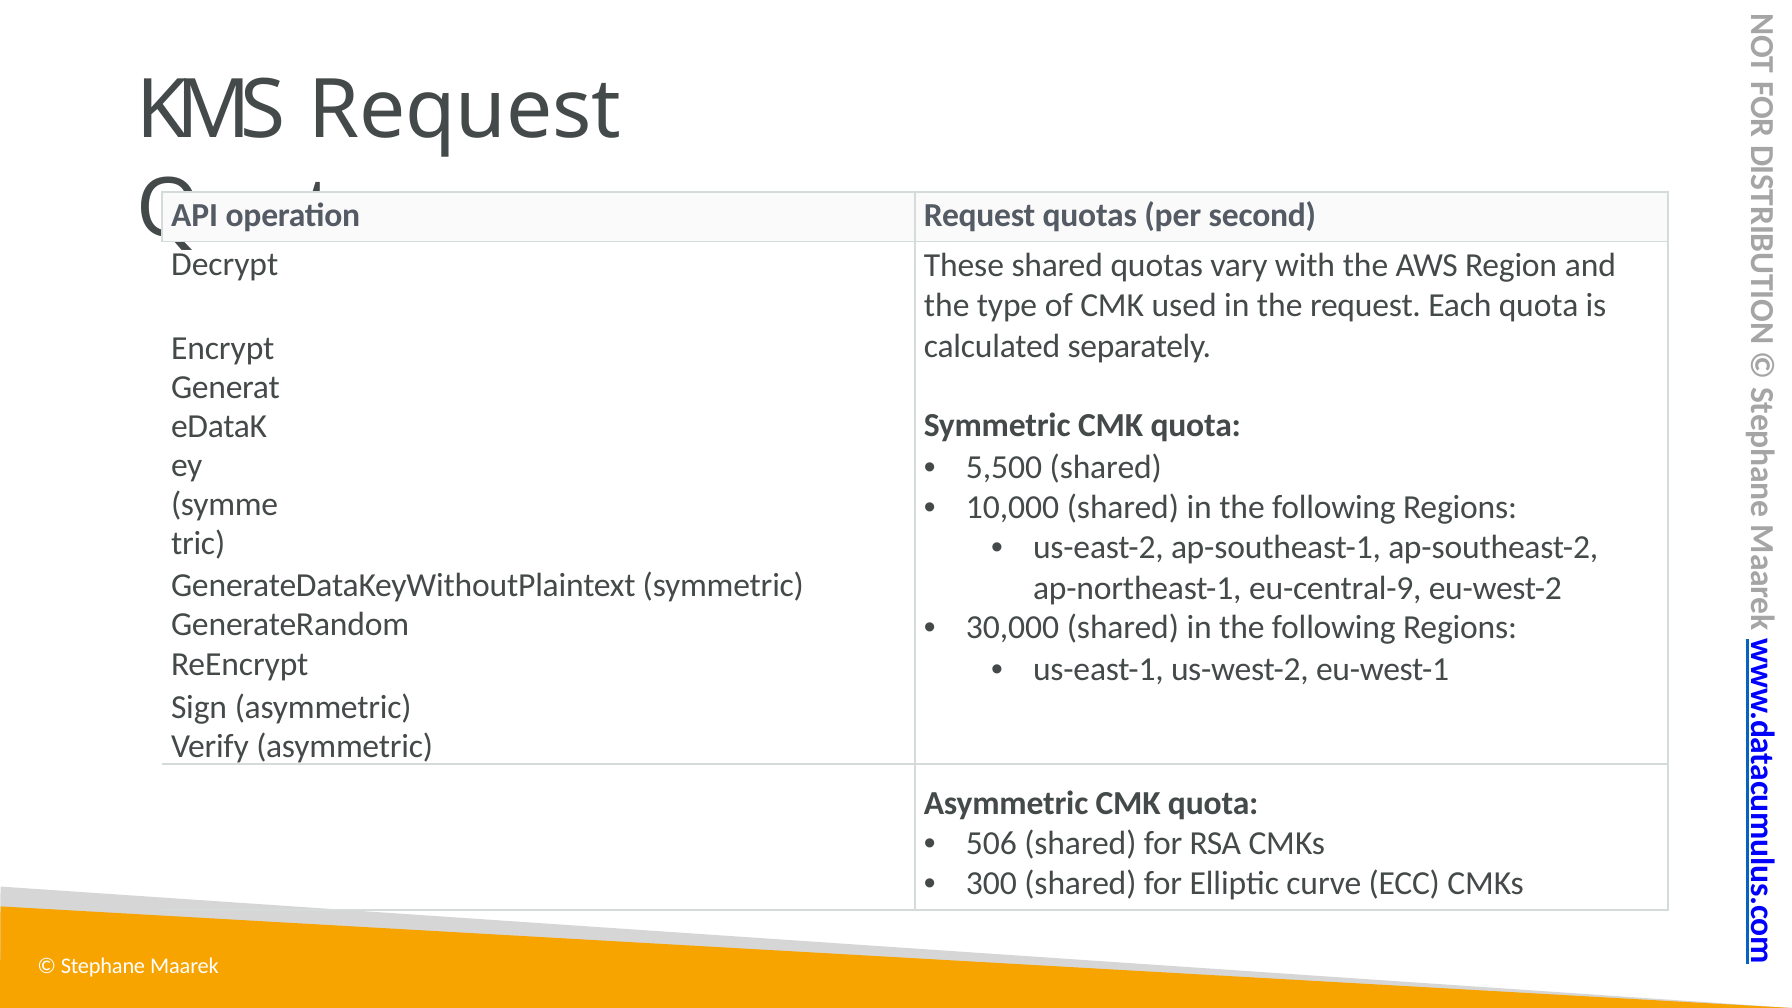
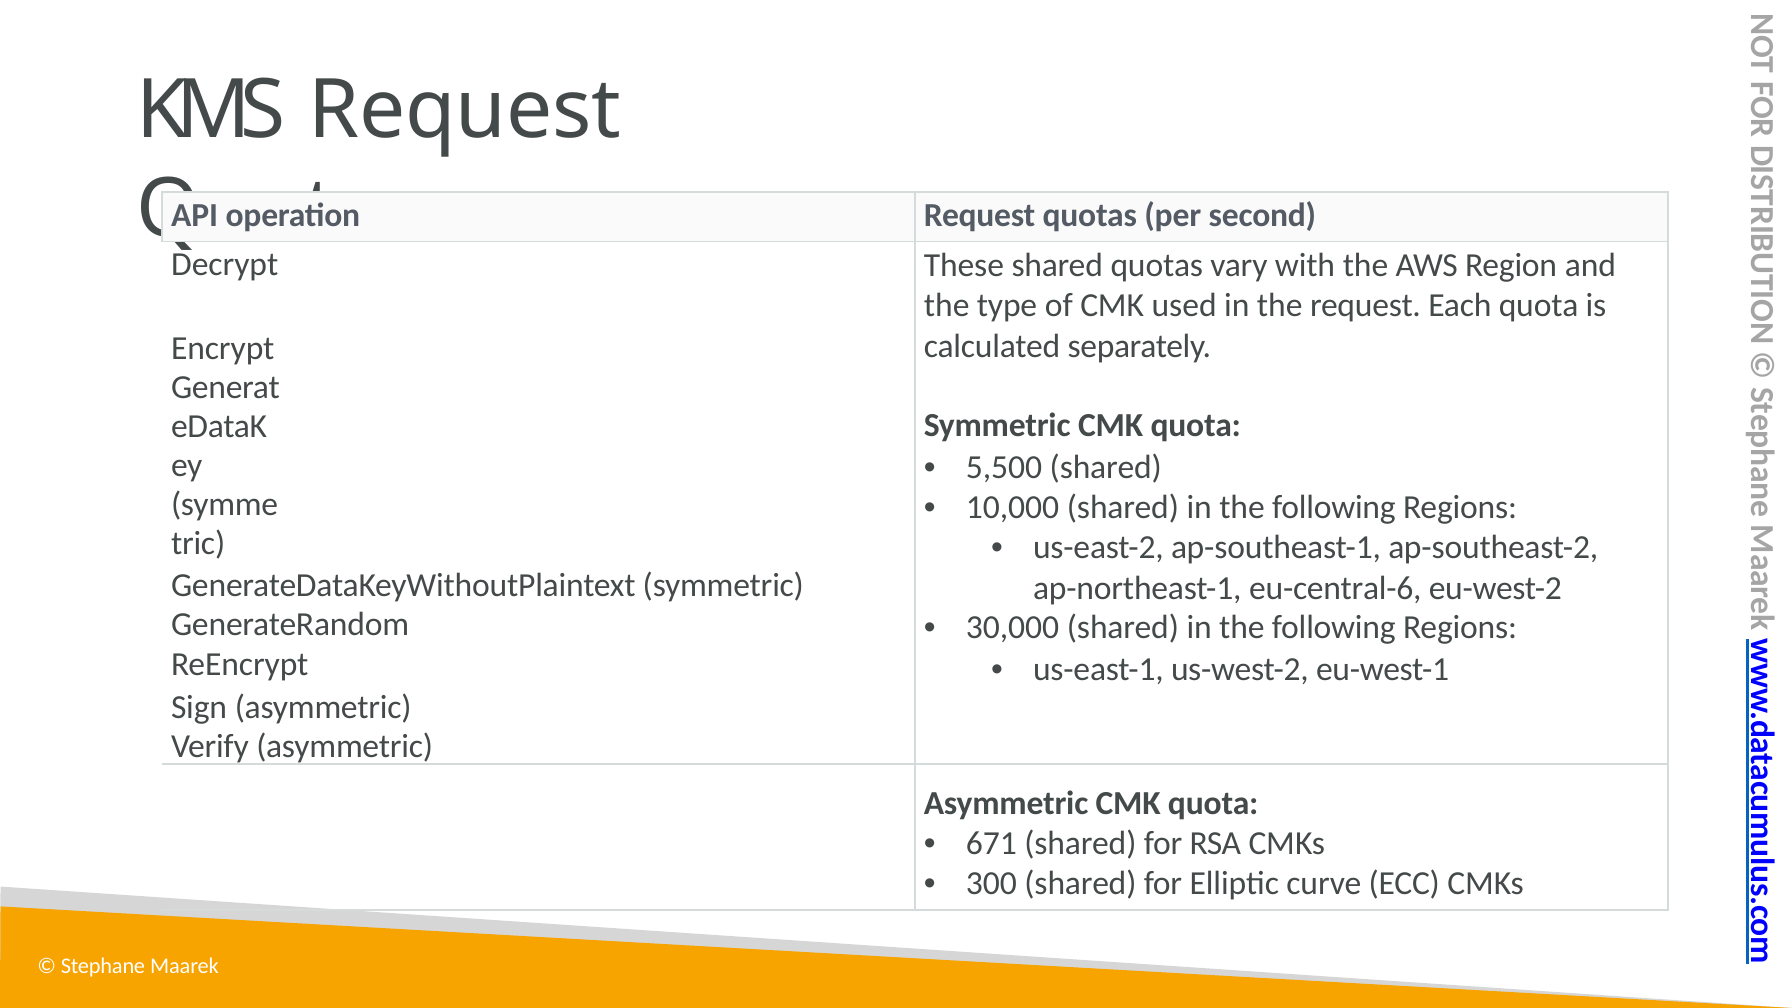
eu-central-9: eu-central-9 -> eu-central-6 (1335, 588)
506: 506 -> 671 (991, 844)
